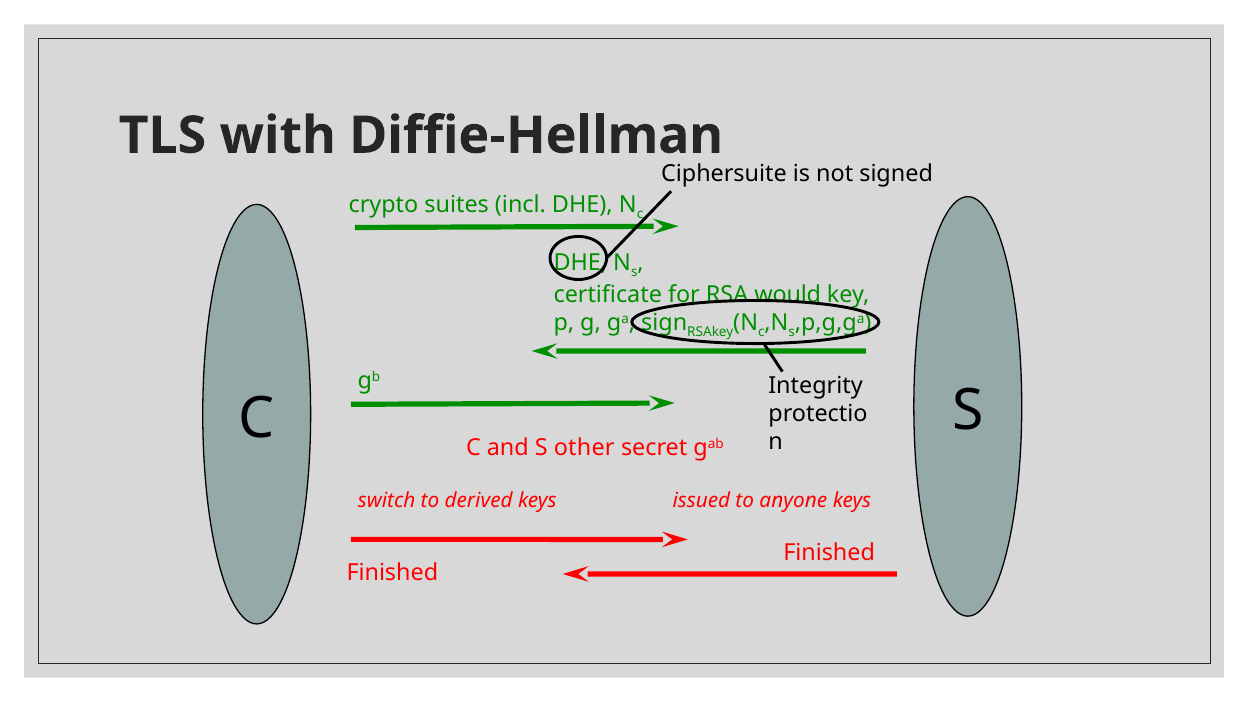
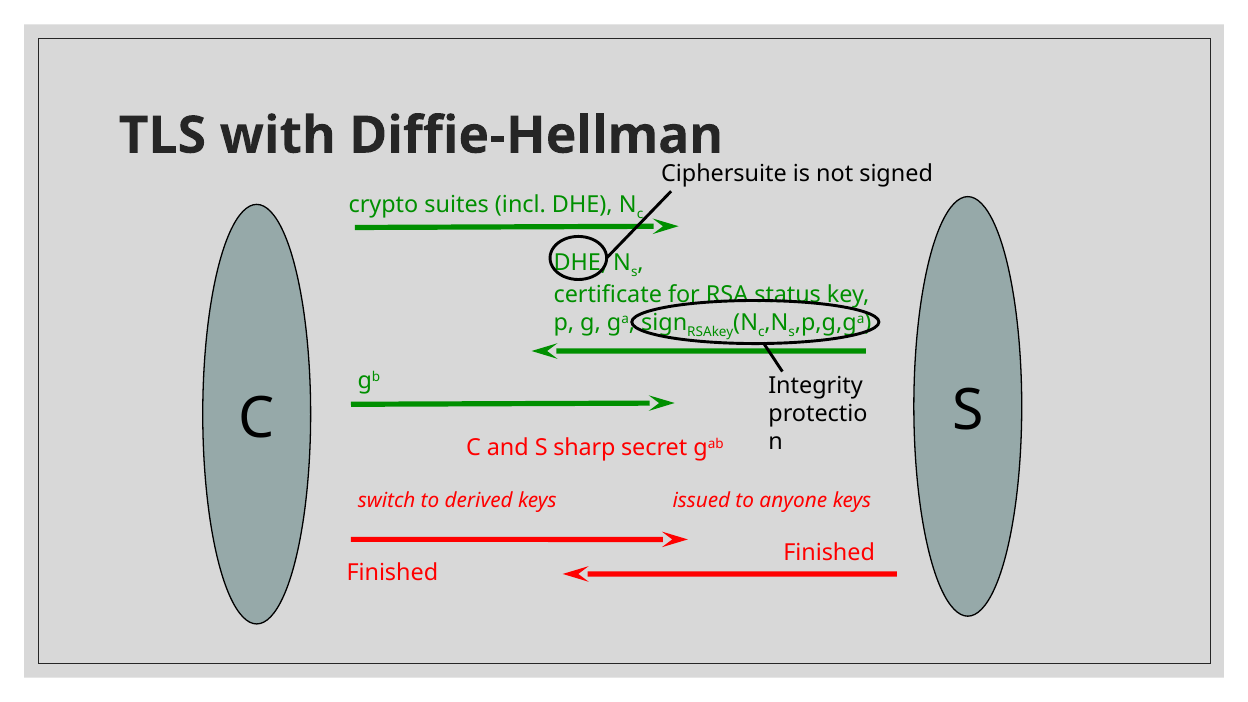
would: would -> status (788, 295)
other: other -> sharp (584, 448)
